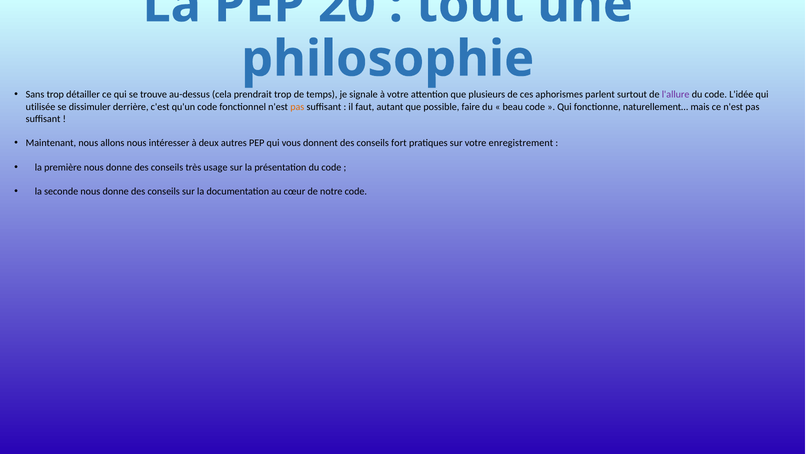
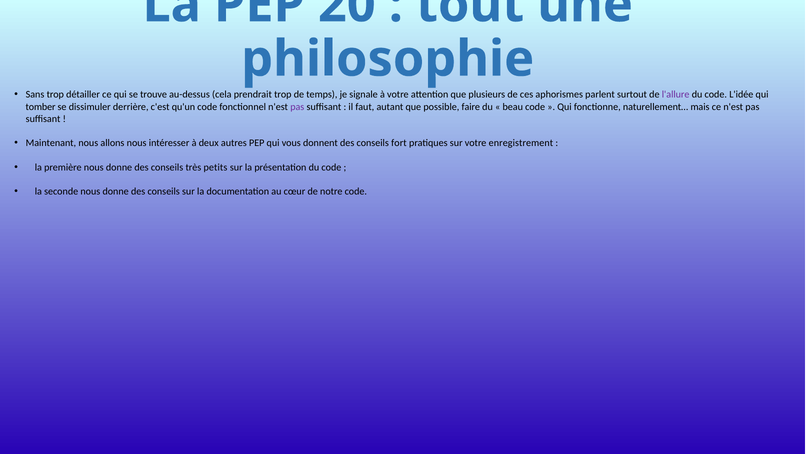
utilisée: utilisée -> tomber (41, 107)
pas colour: orange -> purple (297, 107)
usage: usage -> petits (215, 167)
